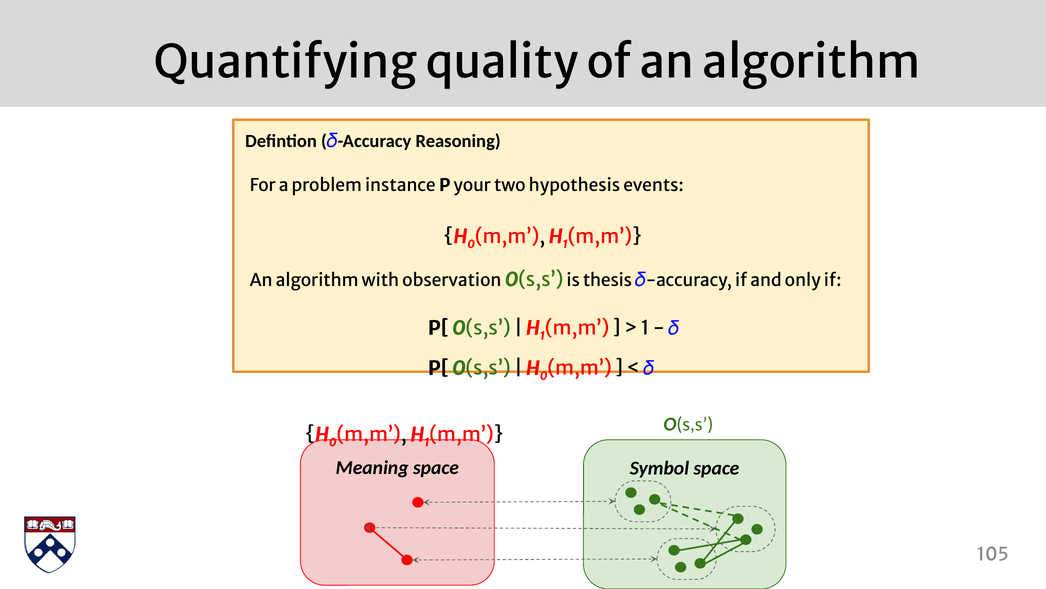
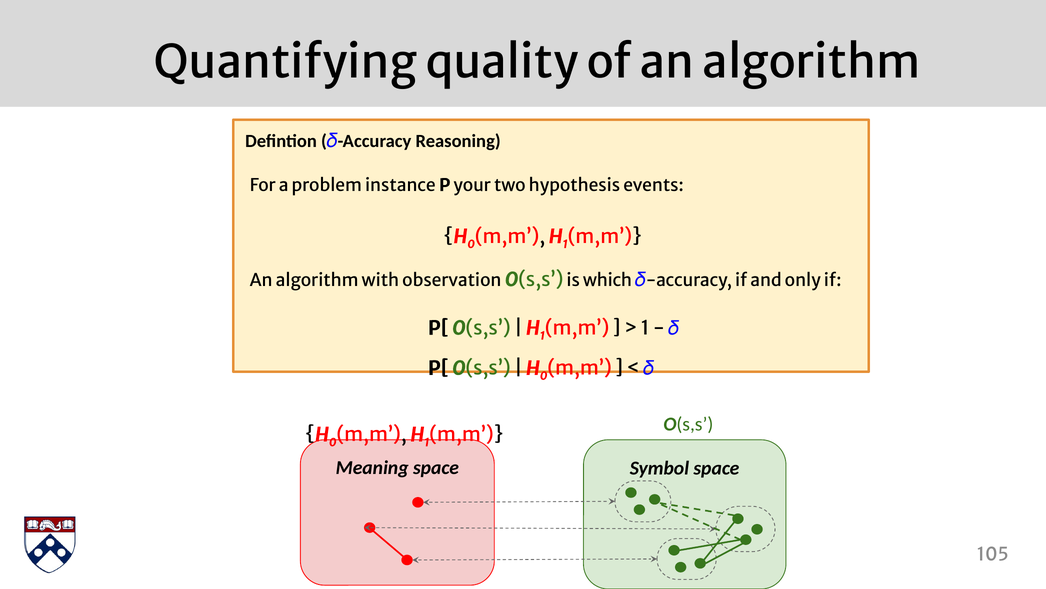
thesis: thesis -> which (607, 280)
